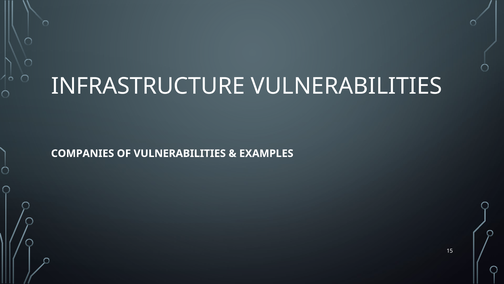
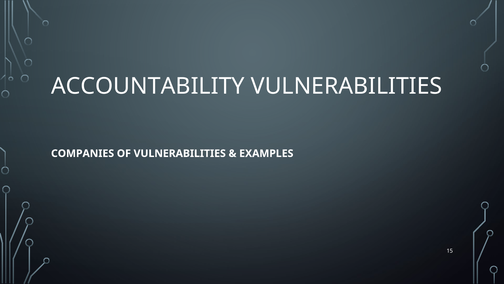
INFRASTRUCTURE: INFRASTRUCTURE -> ACCOUNTABILITY (148, 86)
